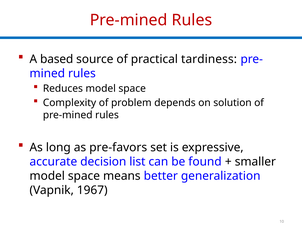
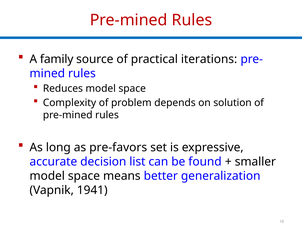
based: based -> family (57, 59)
tardiness: tardiness -> iterations (209, 59)
1967: 1967 -> 1941 (92, 190)
